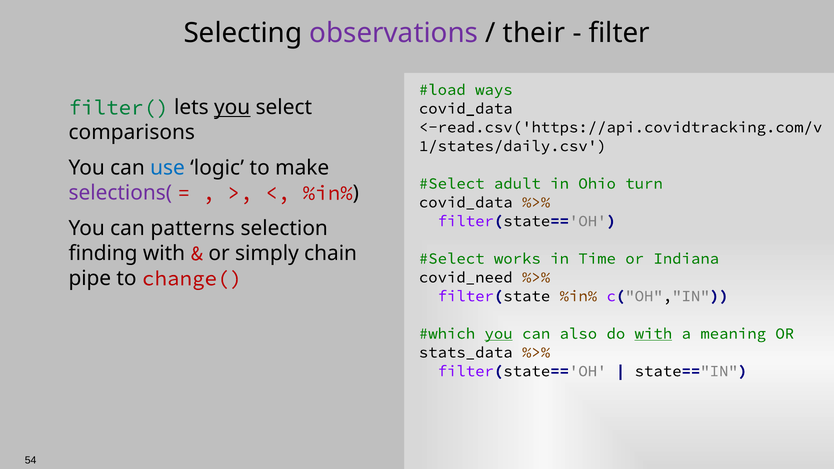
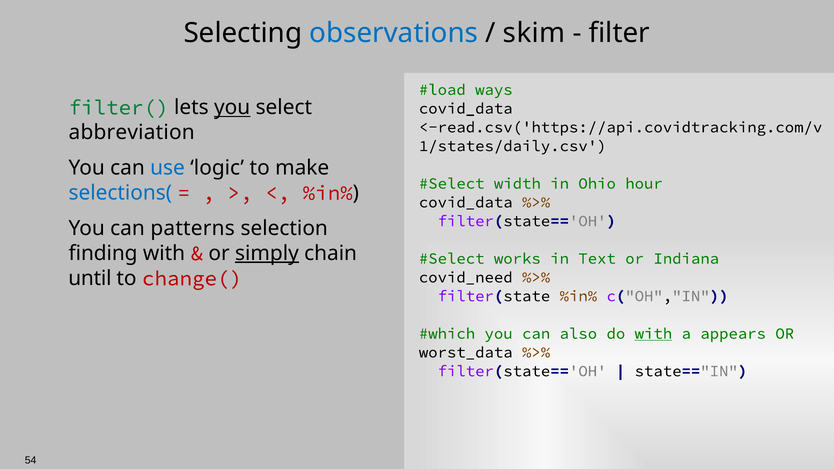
observations colour: purple -> blue (394, 33)
their: their -> skim (534, 33)
comparisons: comparisons -> abbreviation (132, 133)
adult: adult -> width (517, 184)
turn: turn -> hour (644, 184)
selections( colour: purple -> blue (120, 193)
simply underline: none -> present (267, 253)
Time: Time -> Text (597, 259)
pipe: pipe -> until (90, 278)
you underline: present -> none (499, 334)
meaning: meaning -> appears (733, 334)
stats_data: stats_data -> worst_data (466, 352)
